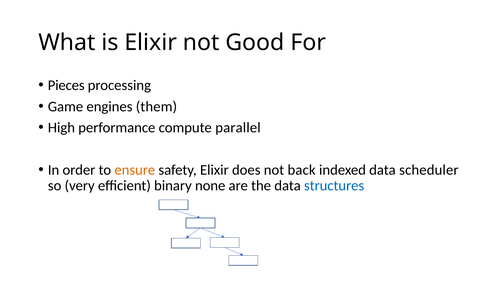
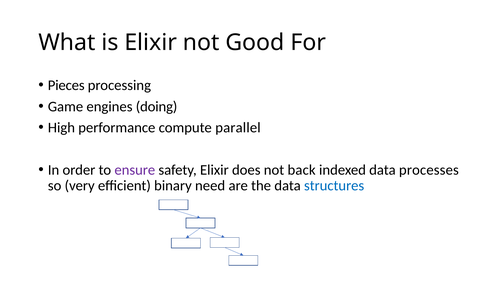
them: them -> doing (157, 106)
ensure colour: orange -> purple (135, 170)
scheduler: scheduler -> processes (429, 170)
none: none -> need (210, 185)
